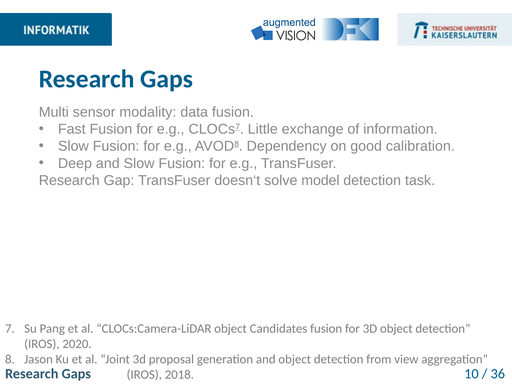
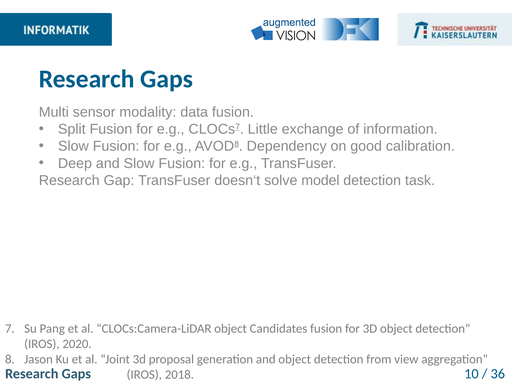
Fast: Fast -> Split (72, 129)
